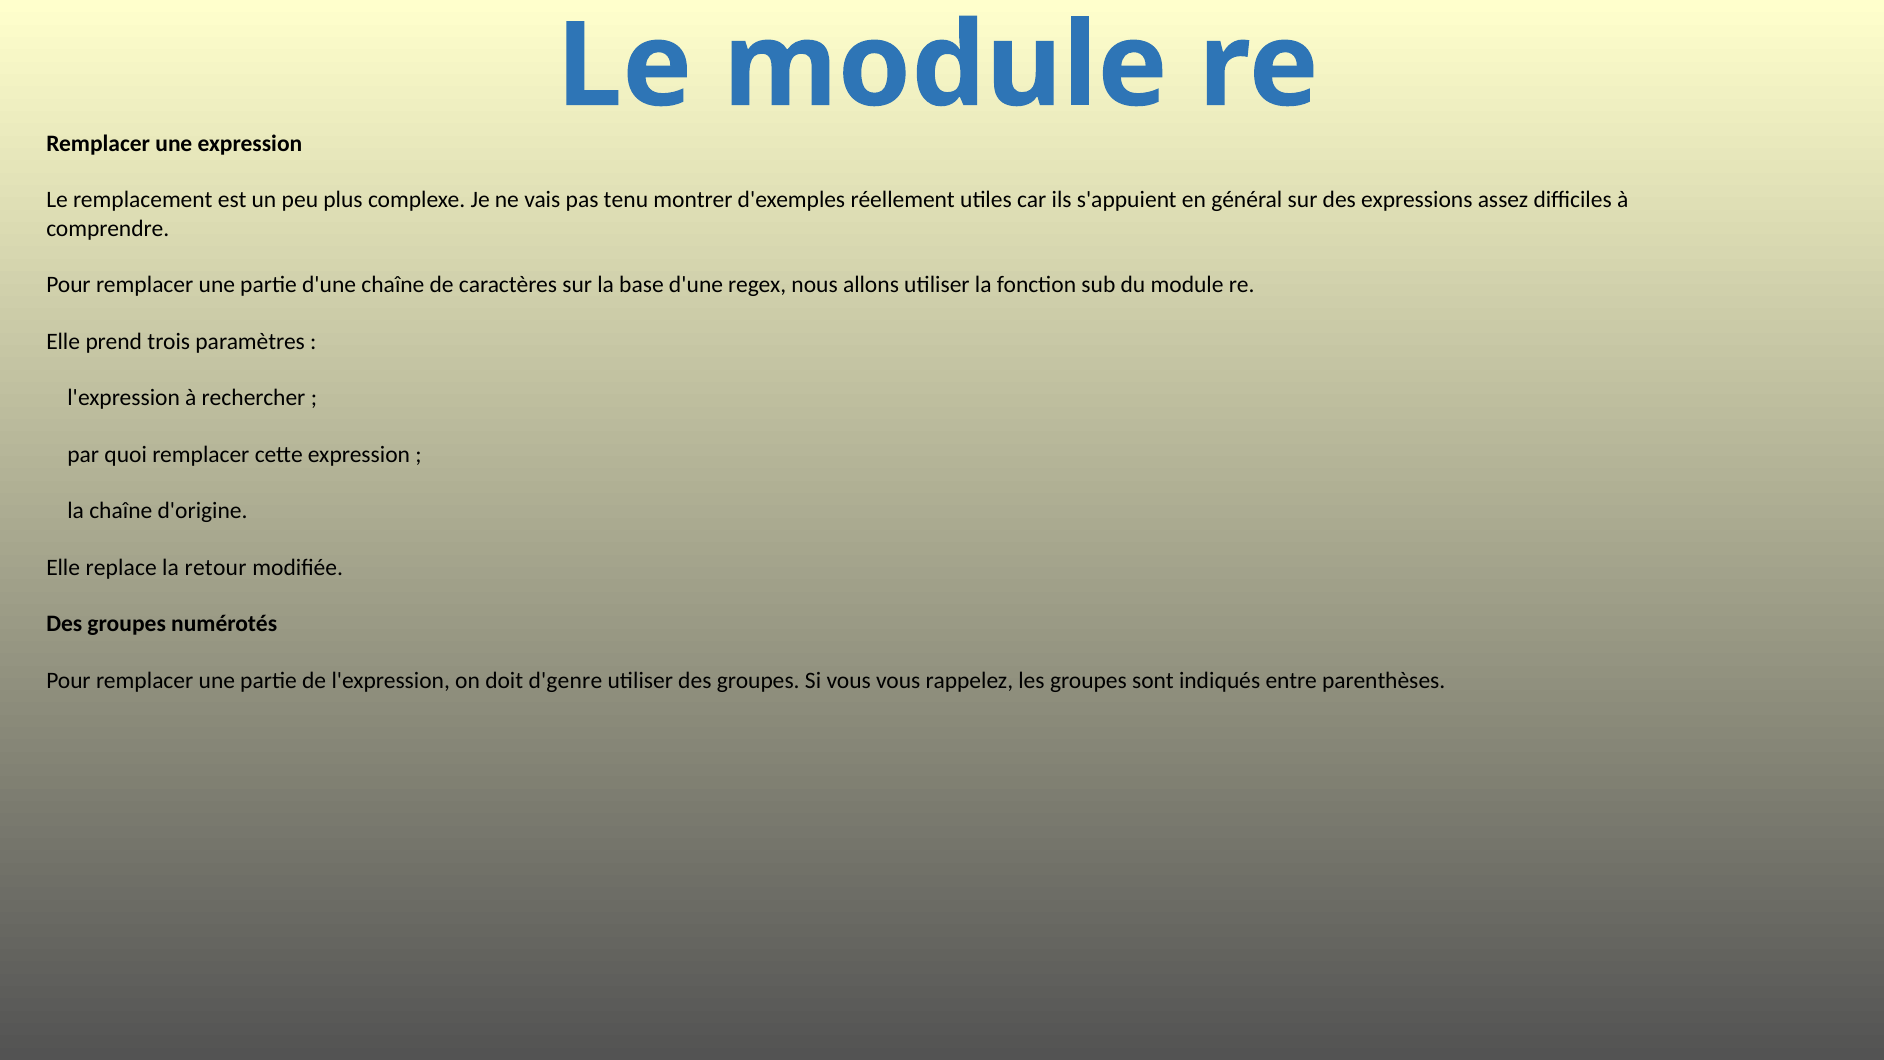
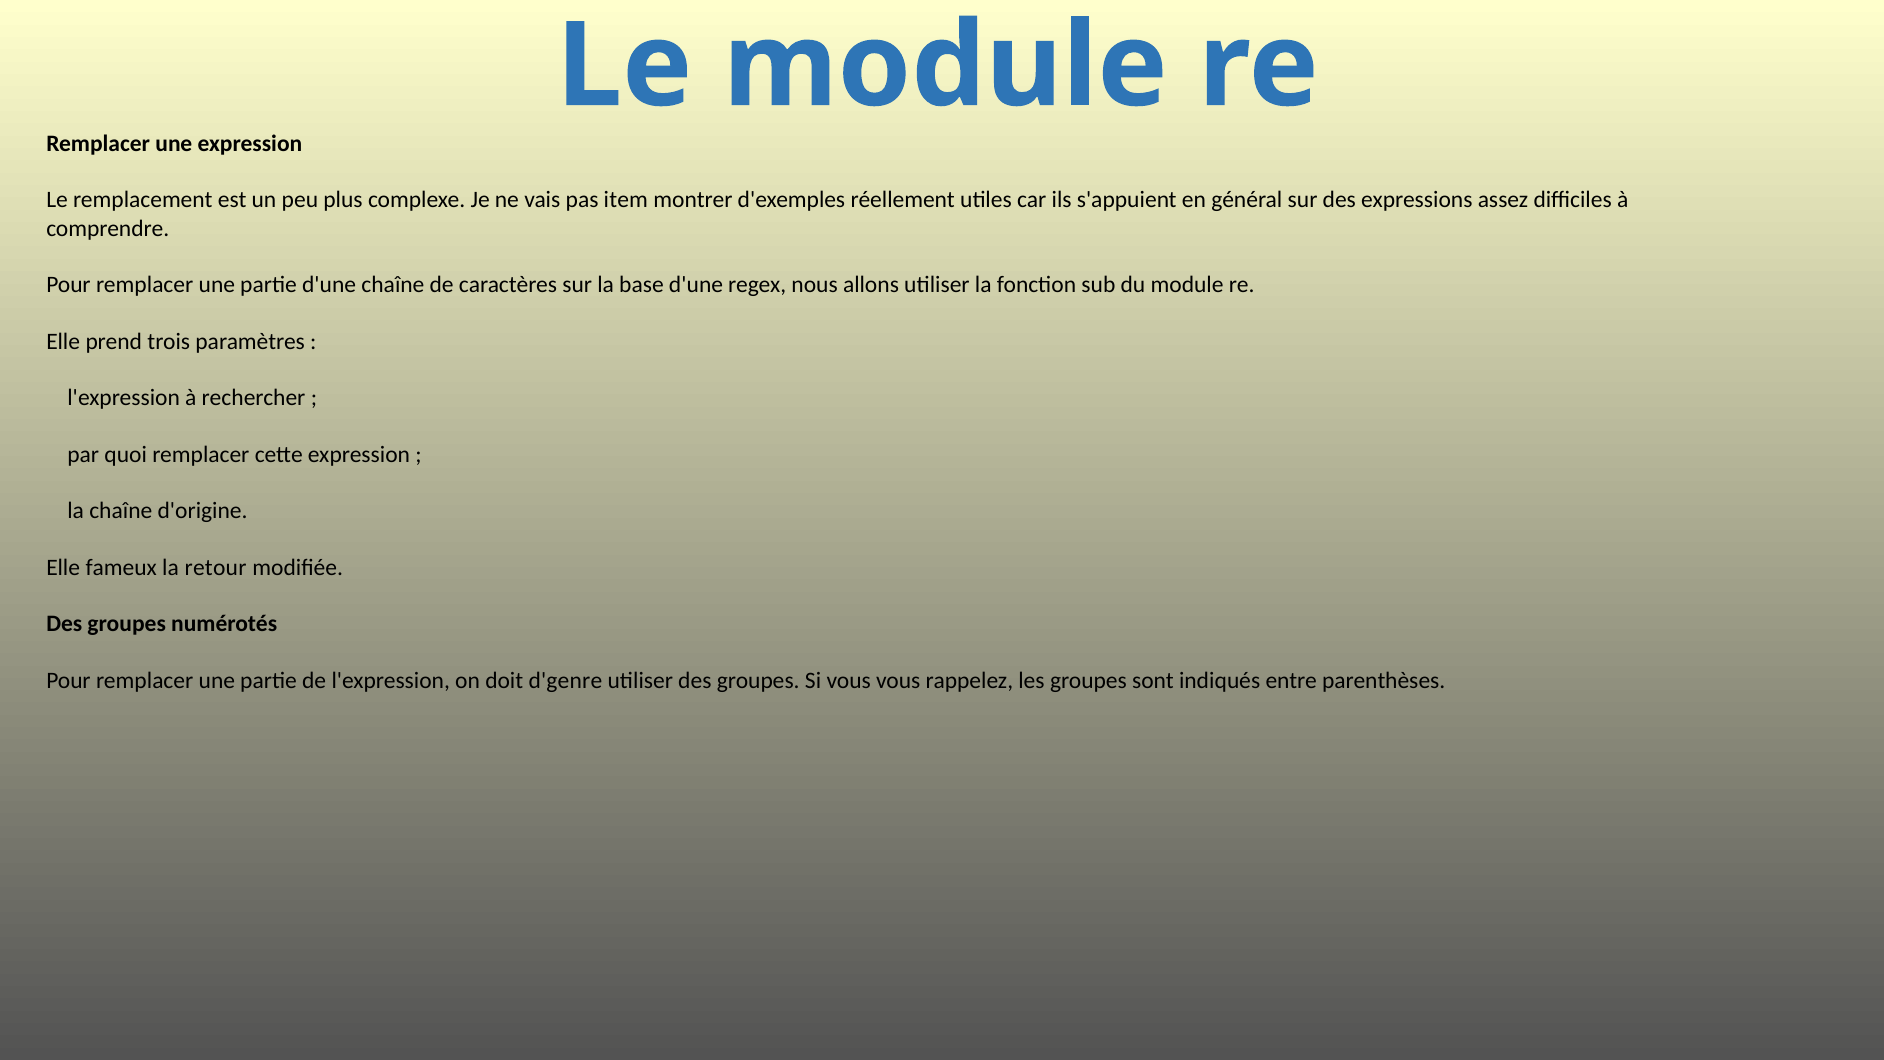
tenu: tenu -> item (626, 200)
replace: replace -> fameux (121, 568)
